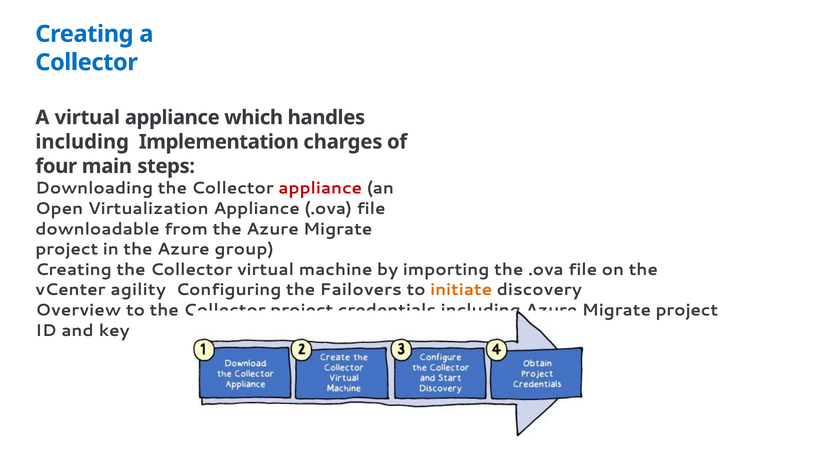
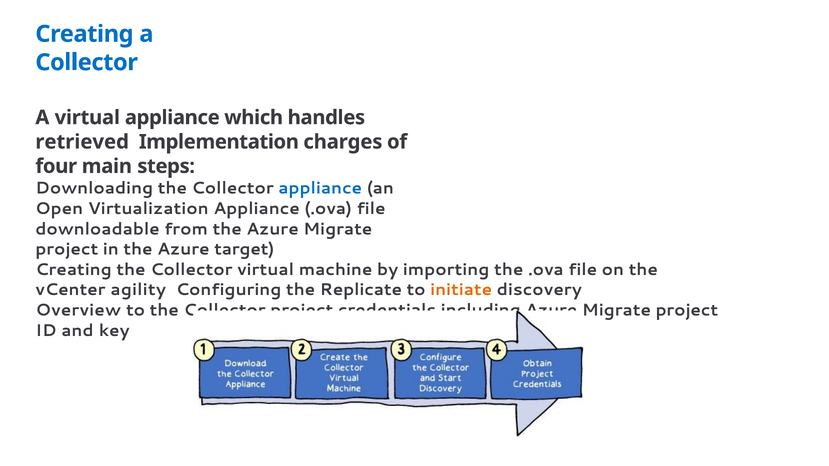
including: including -> retrieved (82, 142)
appliance colour: red -> blue (320, 189)
group: group -> target (244, 250)
Failovers: Failovers -> Replicate (361, 290)
